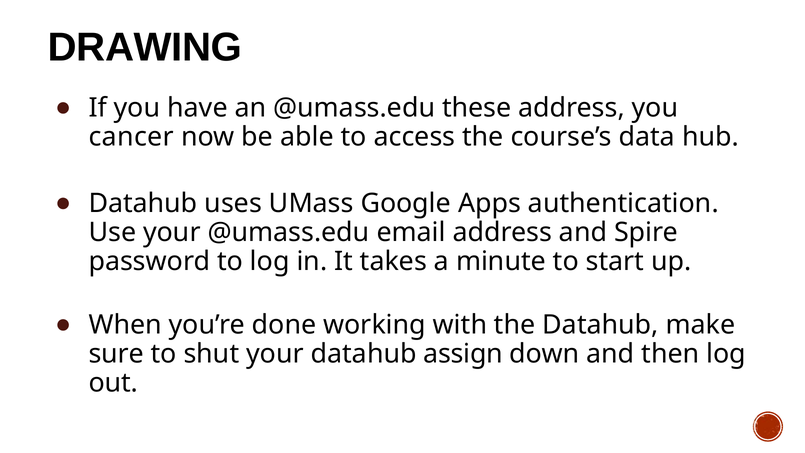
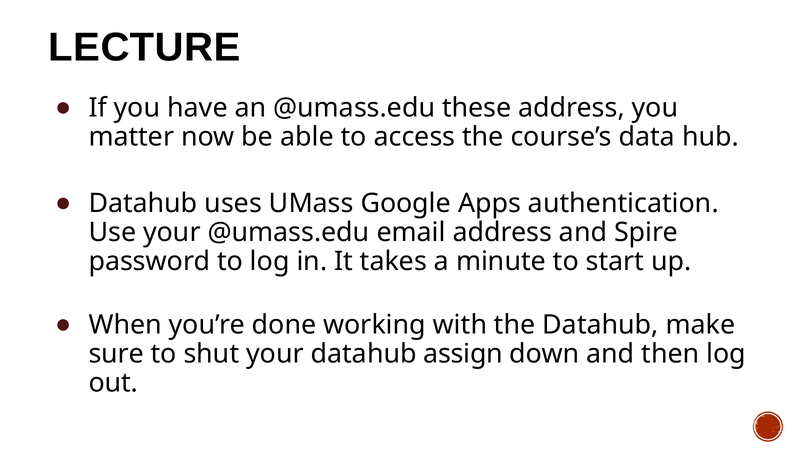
DRAWING: DRAWING -> LECTURE (145, 48)
cancer: cancer -> matter (131, 137)
